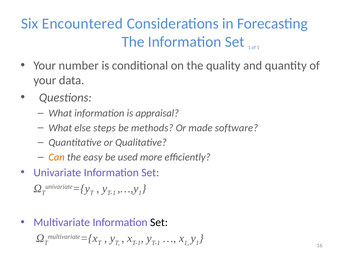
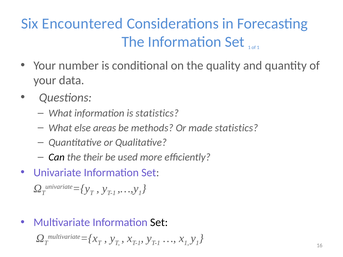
is appraisal: appraisal -> statistics (157, 113)
steps: steps -> areas (105, 128)
made software: software -> statistics (236, 128)
Can colour: orange -> black (57, 157)
easy: easy -> their (93, 157)
